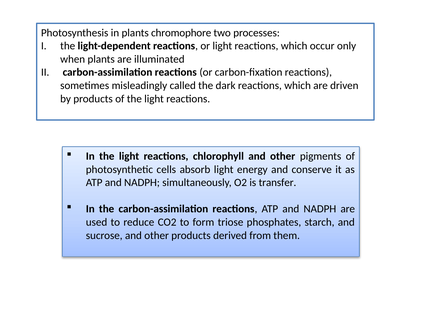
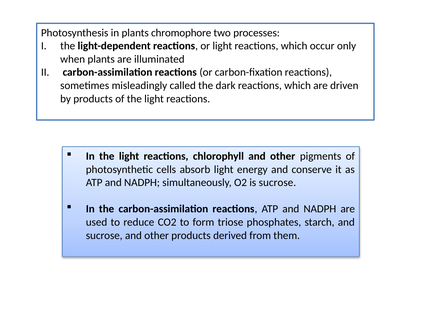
is transfer: transfer -> sucrose (277, 183)
